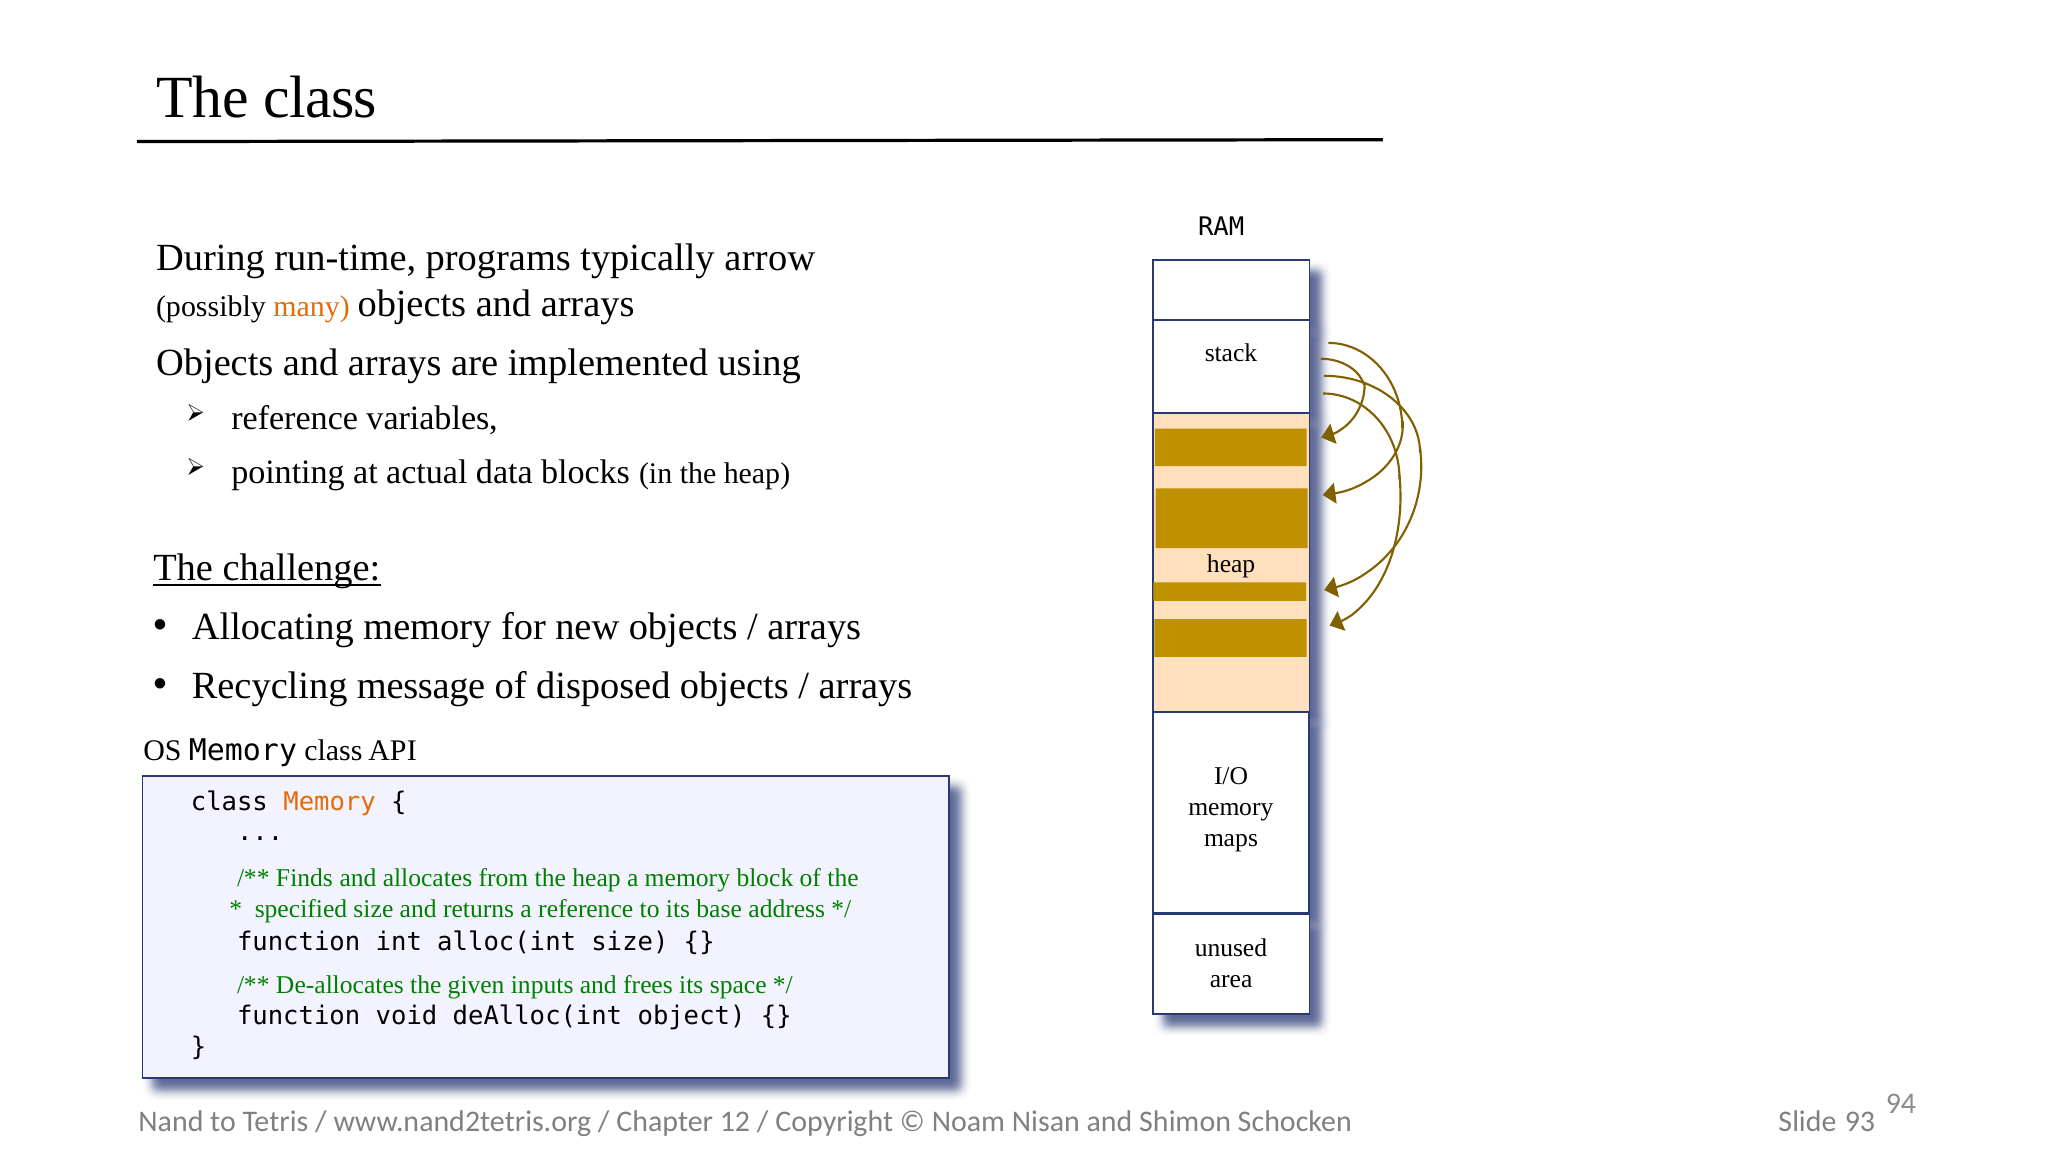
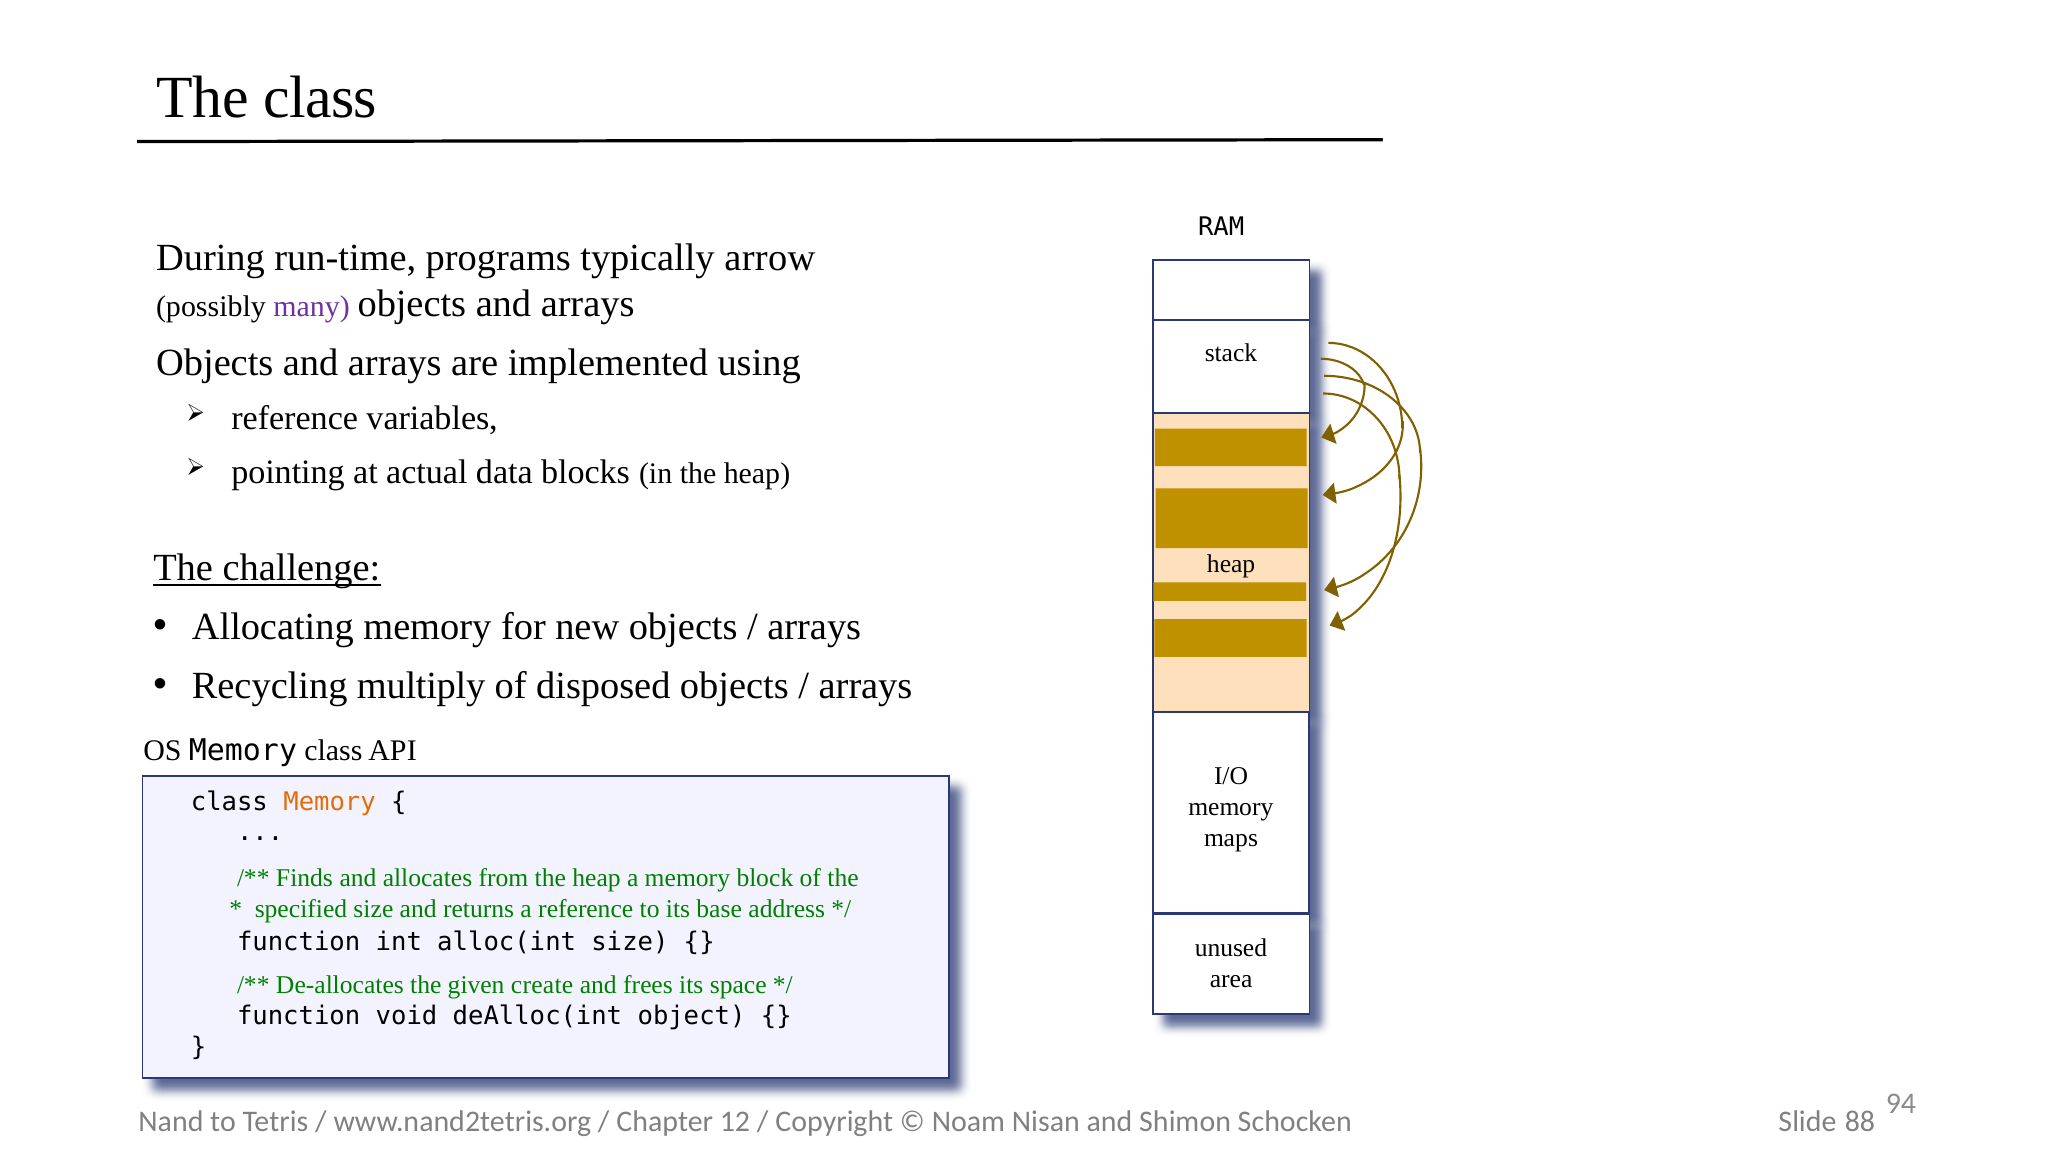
many colour: orange -> purple (312, 306)
message: message -> multiply (421, 686)
inputs: inputs -> create (542, 986)
93: 93 -> 88 (1860, 1122)
